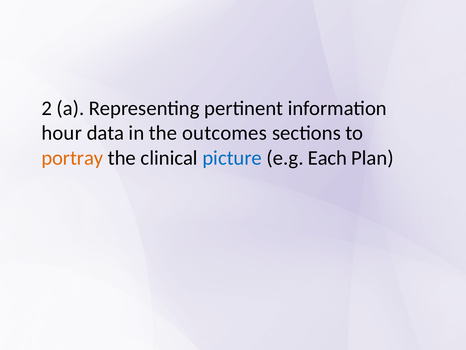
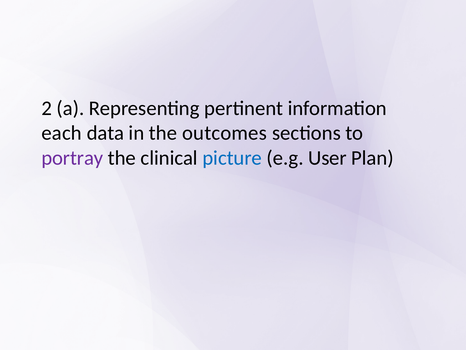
hour: hour -> each (62, 133)
portray colour: orange -> purple (72, 158)
Each: Each -> User (327, 158)
